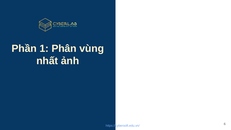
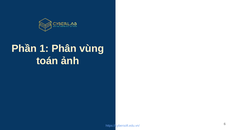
nhất: nhất -> toán (47, 61)
